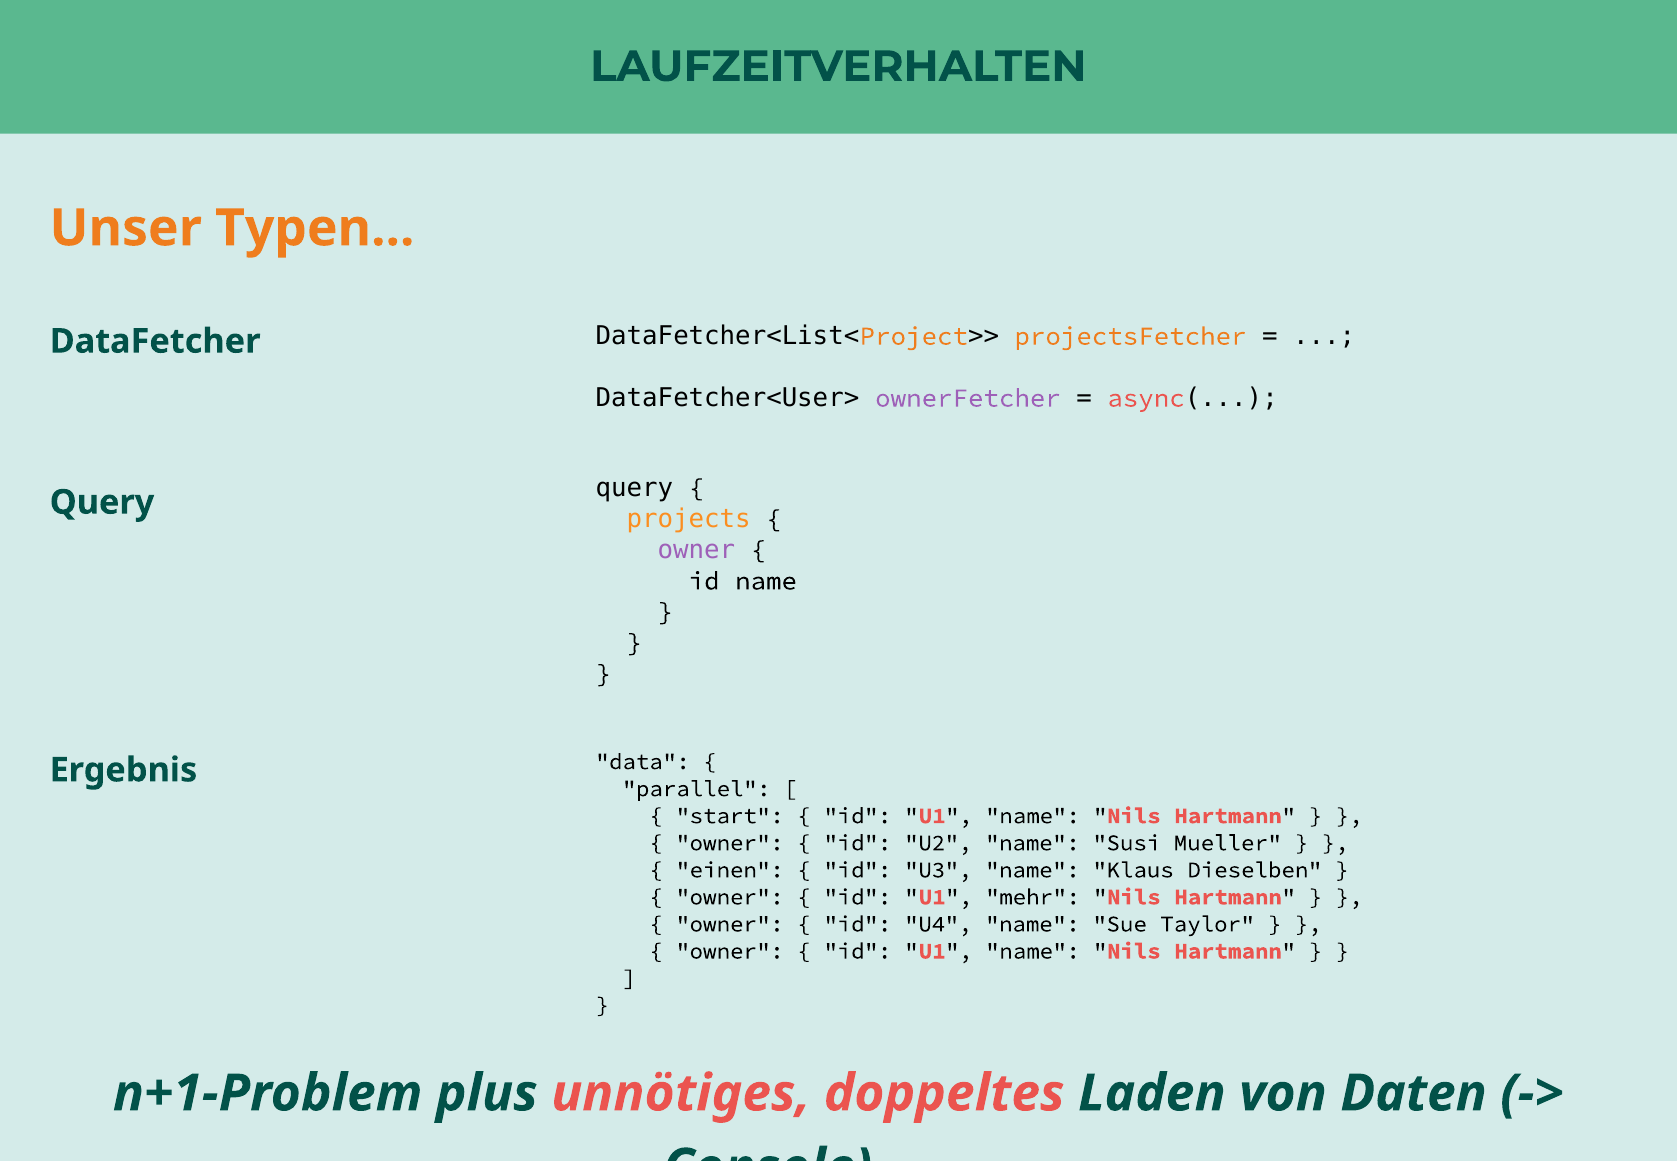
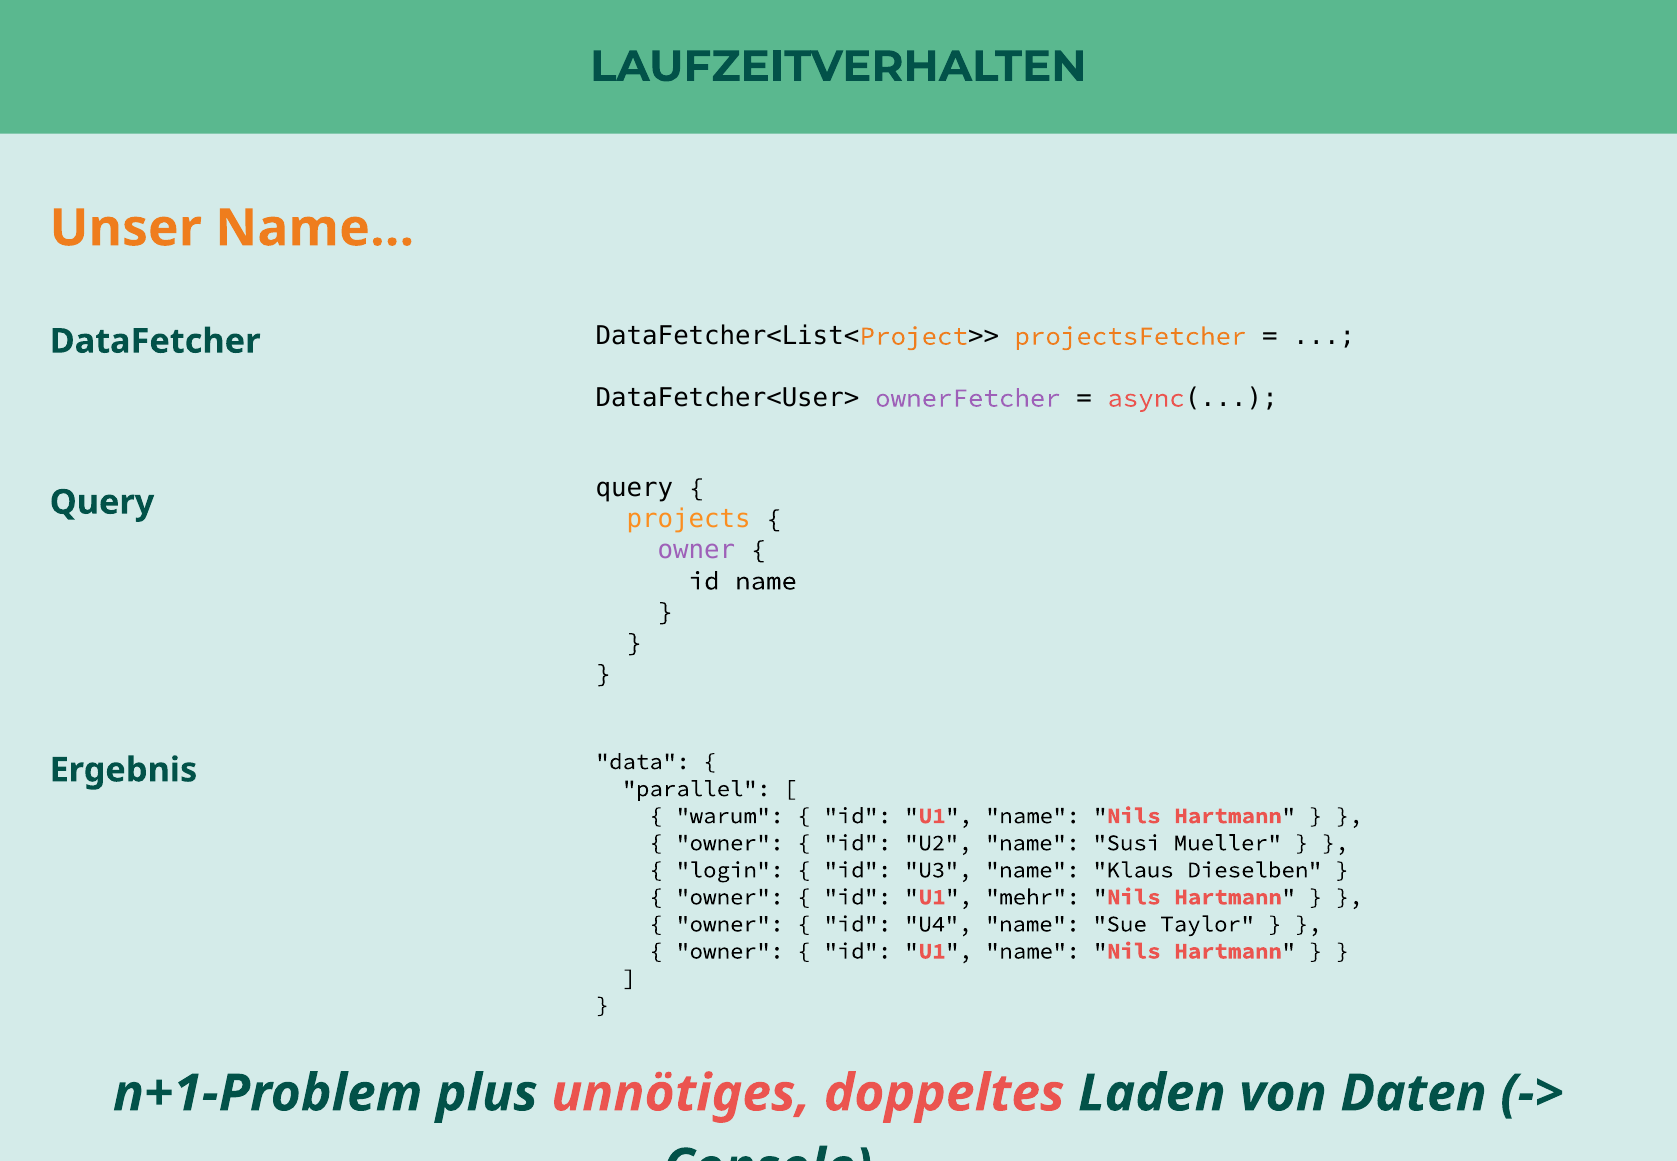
Unser Typen: Typen -> Name (315, 228)
start: start -> warum (730, 816)
einen: einen -> login (730, 870)
